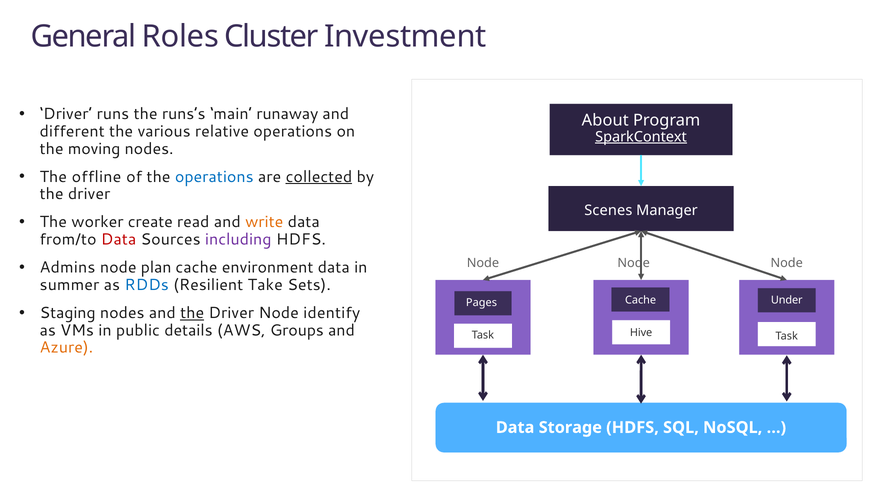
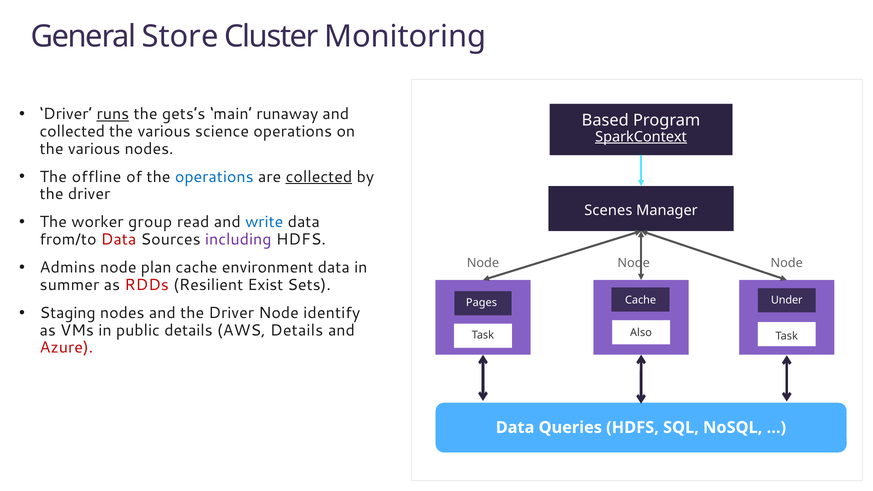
Roles: Roles -> Store (180, 37)
Investment: Investment -> Monitoring (405, 37)
runs underline: none -> present (113, 114)
runs’s: runs’s -> gets’s (184, 114)
About: About -> Based (605, 120)
different: different -> collected (72, 131)
relative: relative -> science (222, 131)
moving: moving -> various (94, 149)
create: create -> group (150, 222)
write colour: orange -> blue (264, 222)
RDDs colour: blue -> red (147, 285)
Take: Take -> Exist (265, 285)
the underline: present -> none (192, 313)
AWS Groups: Groups -> Details (297, 330)
Hive: Hive -> Also (641, 332)
Azure colour: orange -> red (66, 348)
Storage: Storage -> Queries (570, 428)
